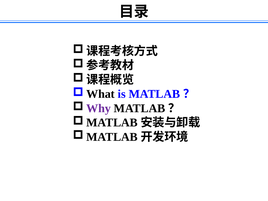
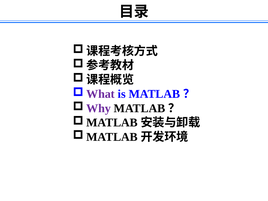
What colour: black -> purple (101, 94)
